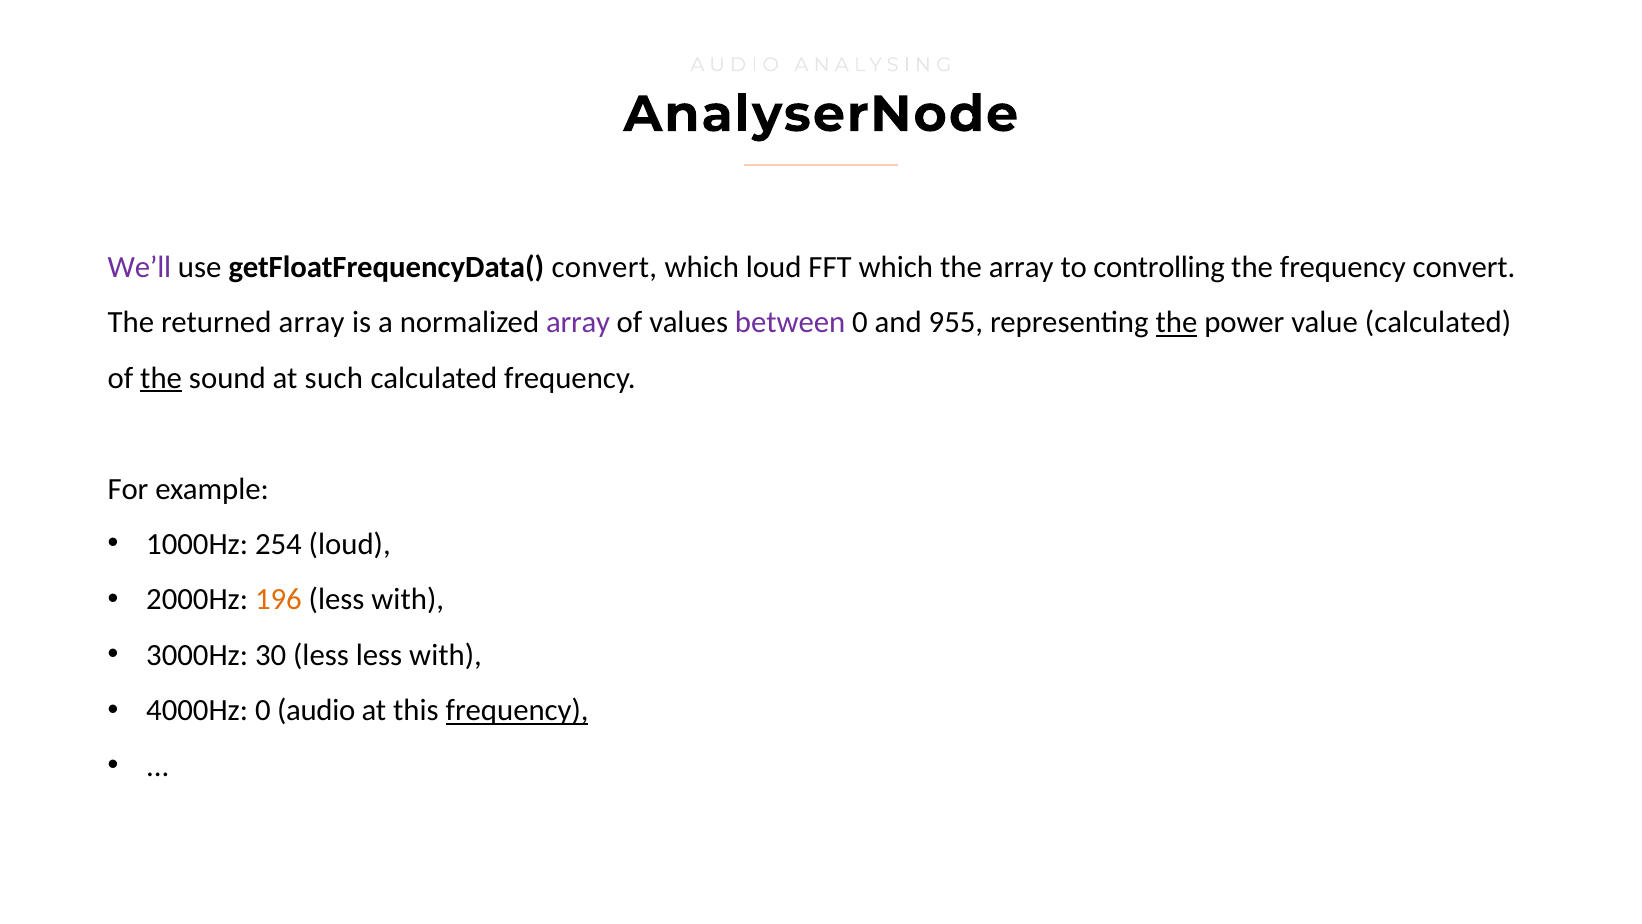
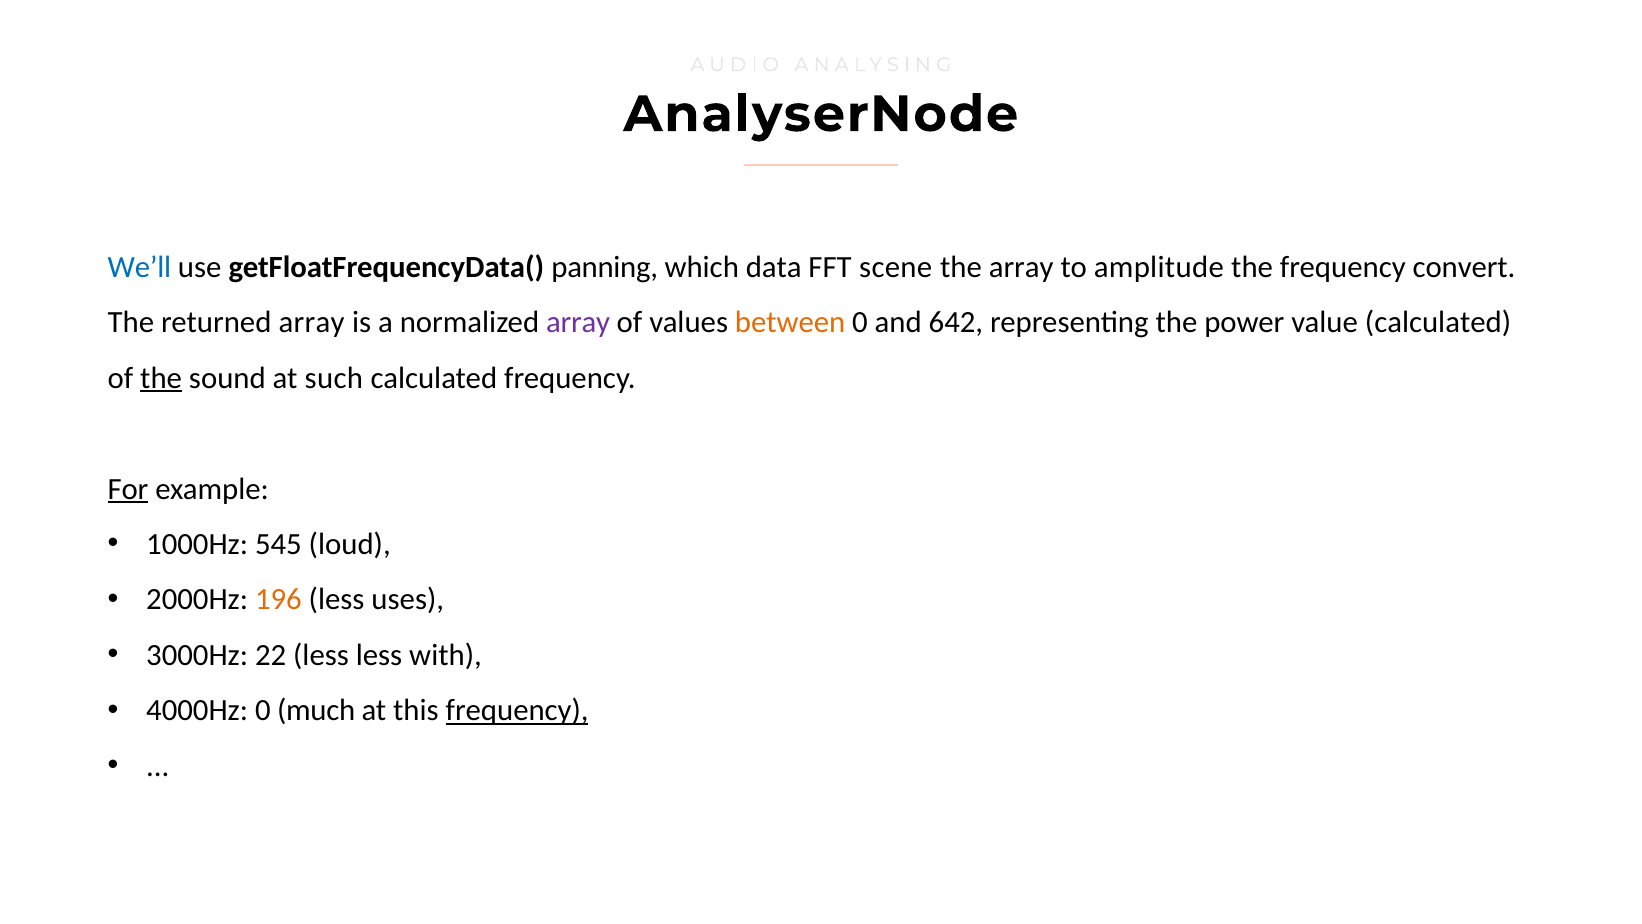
We’ll colour: purple -> blue (139, 267)
getFloatFrequencyData( convert: convert -> panning (605, 267)
which loud: loud -> data (774, 267)
FFT which: which -> scene (896, 267)
controlling: controlling -> amplitude (1159, 267)
between colour: purple -> orange (790, 322)
955: 955 -> 642 (956, 322)
the underline: present -> none (1176, 322)
For underline: none -> present (128, 489)
254: 254 -> 545 (278, 544)
with: with -> uses (408, 600)
30: 30 -> 22 (271, 655)
audio: audio -> much (316, 710)
